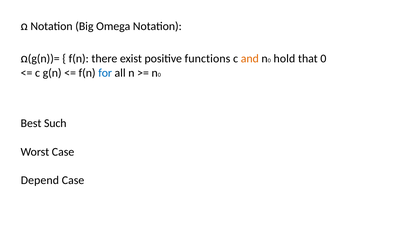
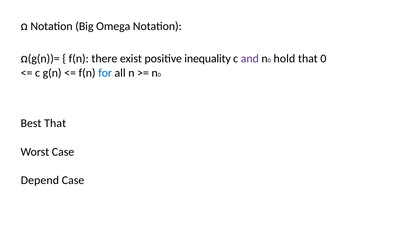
functions: functions -> inequality (208, 59)
and colour: orange -> purple (250, 59)
Best Such: Such -> That (55, 123)
